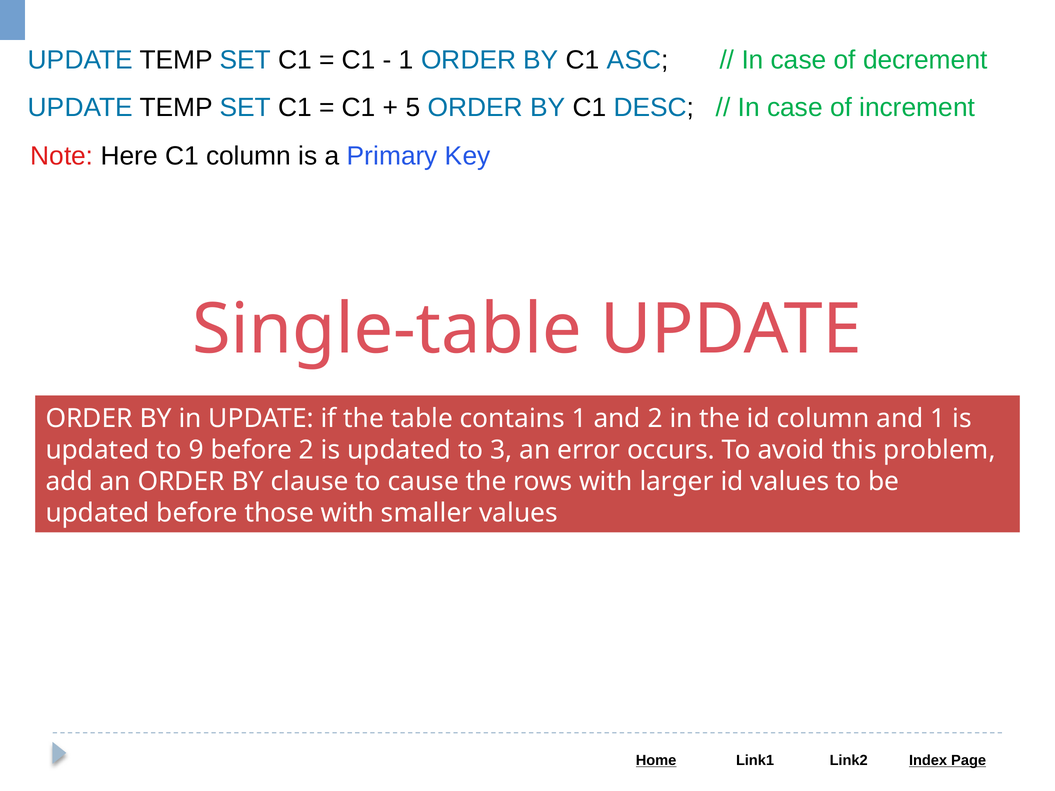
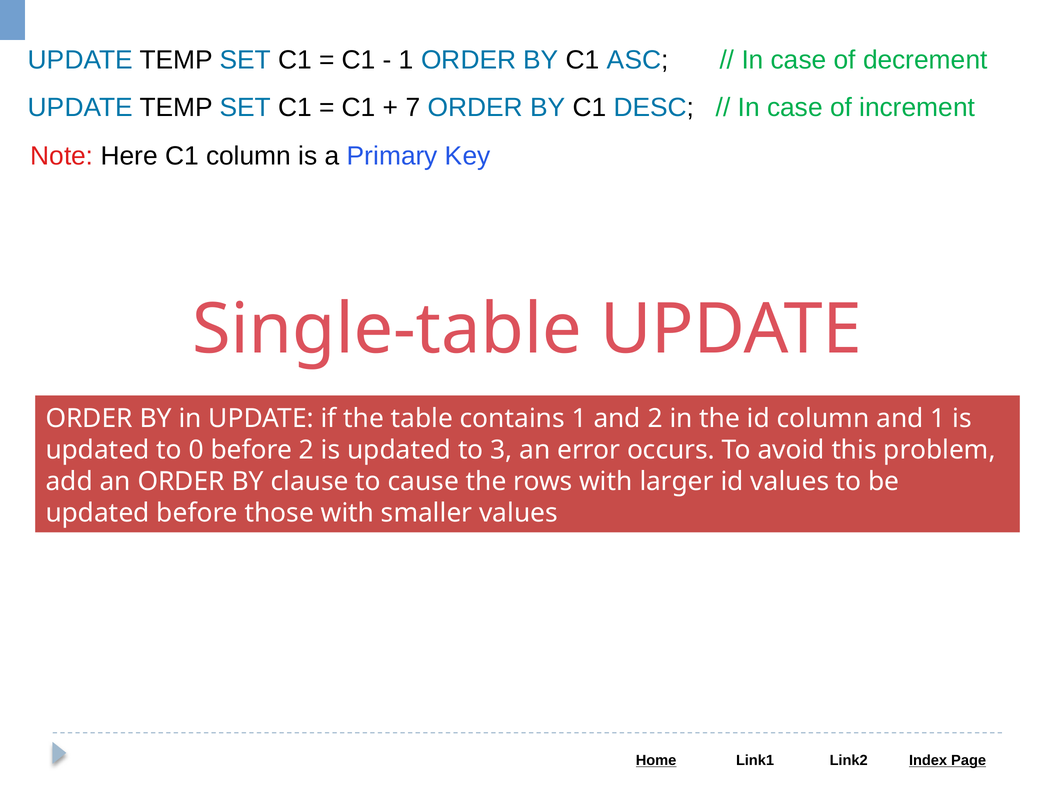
5: 5 -> 7 (413, 107)
9: 9 -> 0 (196, 450)
